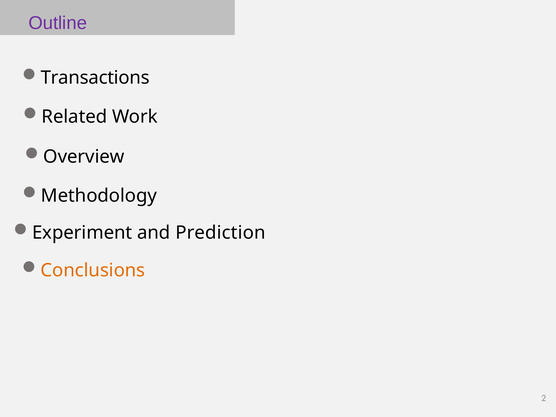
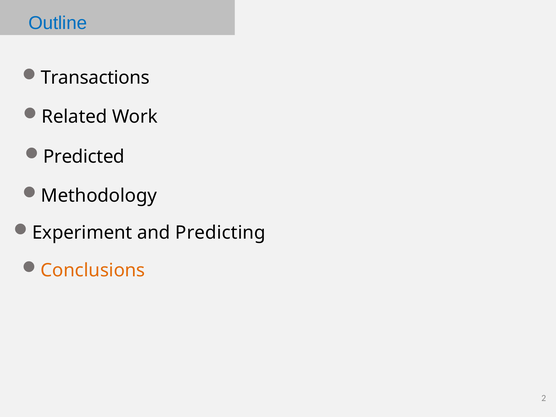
Outline colour: purple -> blue (58, 23)
Overview: Overview -> Predicted (84, 157)
Prediction: Prediction -> Predicting (220, 233)
